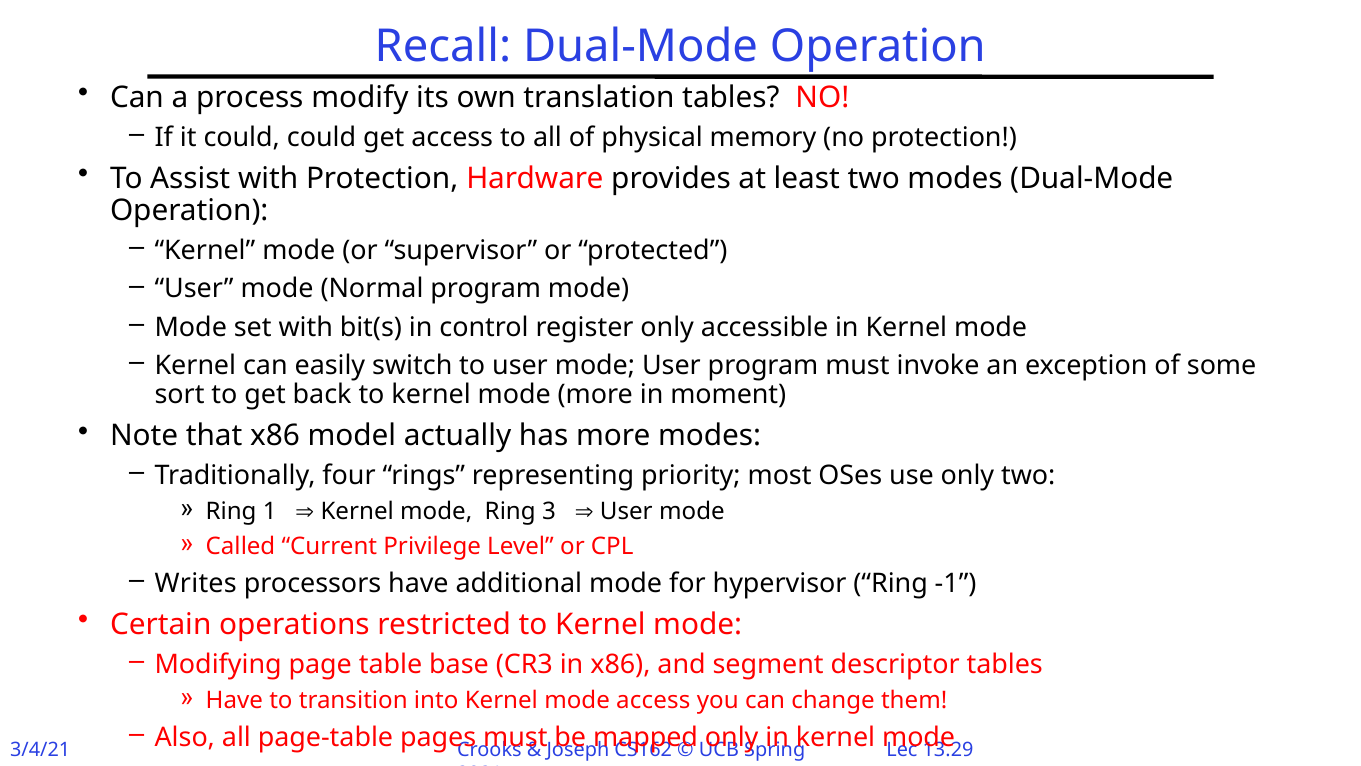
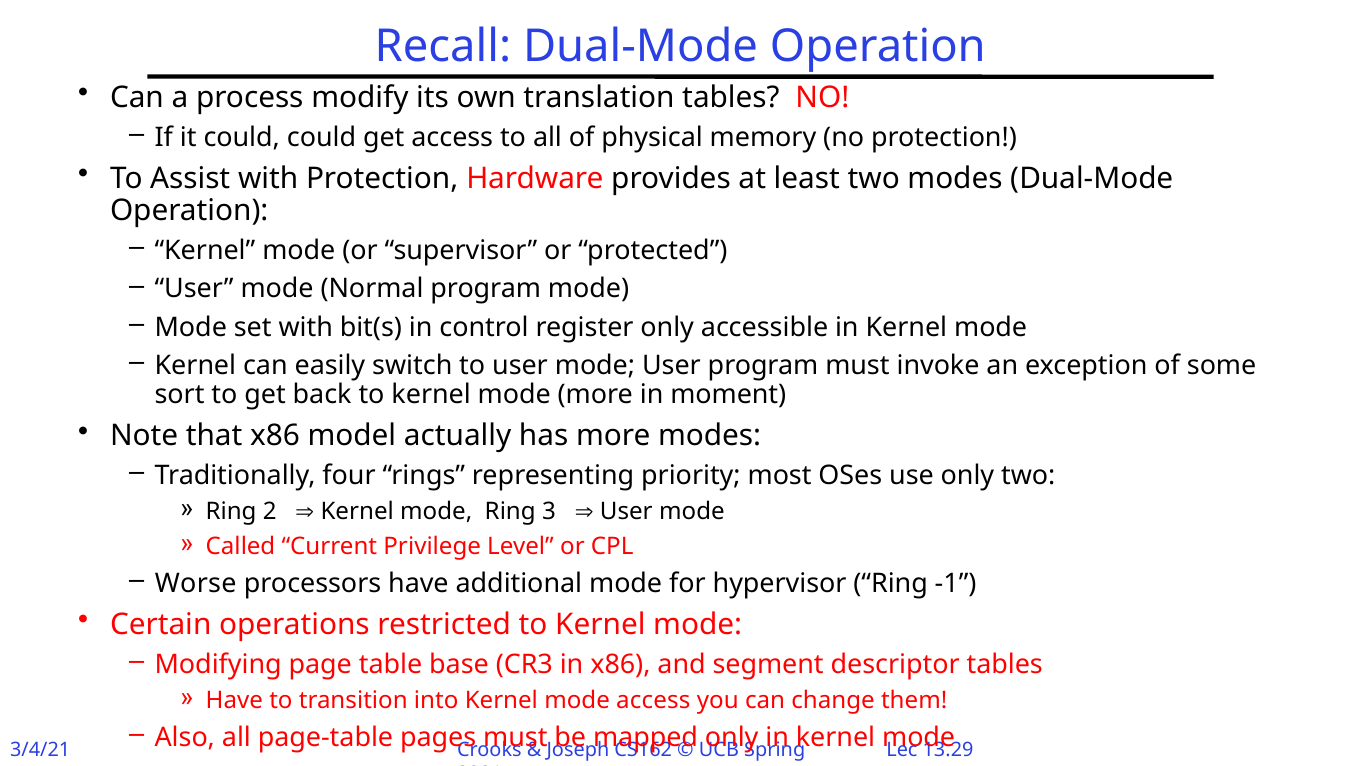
1: 1 -> 2 (270, 512)
Writes: Writes -> Worse (196, 583)
